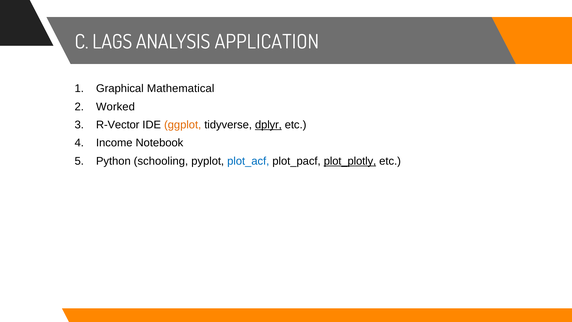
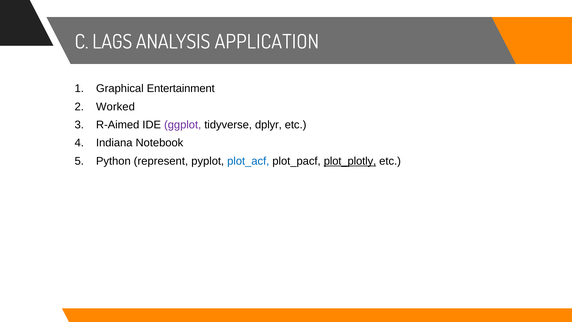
Mathematical: Mathematical -> Entertainment (181, 88)
R-Vector: R-Vector -> R-Aimed (118, 125)
ggplot colour: orange -> purple (183, 125)
dplyr underline: present -> none (268, 125)
Income: Income -> Indiana (114, 143)
schooling: schooling -> represent (161, 161)
